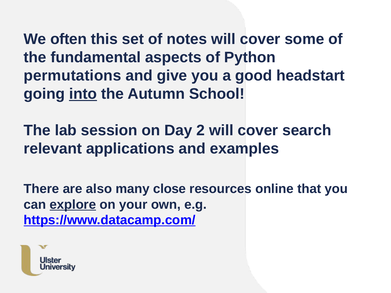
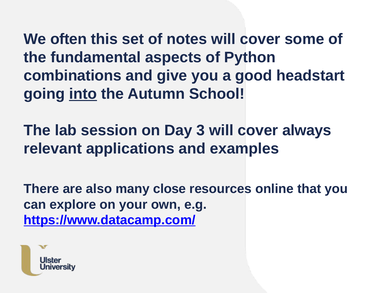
permutations: permutations -> combinations (73, 76)
2: 2 -> 3 (201, 131)
search: search -> always (307, 131)
explore underline: present -> none (73, 205)
